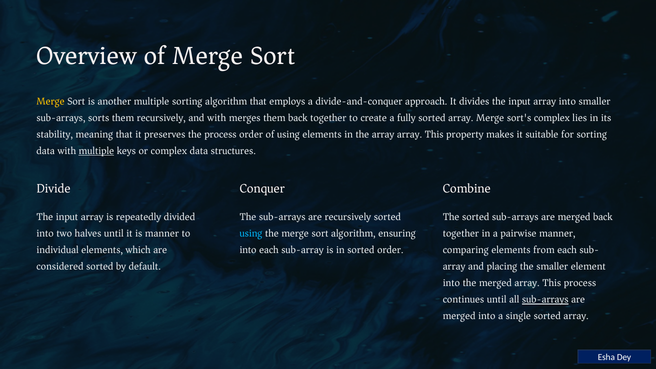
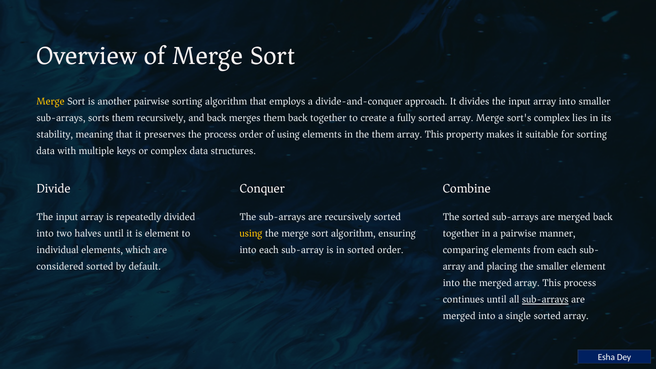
another multiple: multiple -> pairwise (152, 101)
and with: with -> back (217, 118)
the array: array -> them (383, 134)
multiple underline: present -> none (96, 151)
is manner: manner -> element (162, 234)
using colour: light blue -> yellow (251, 234)
